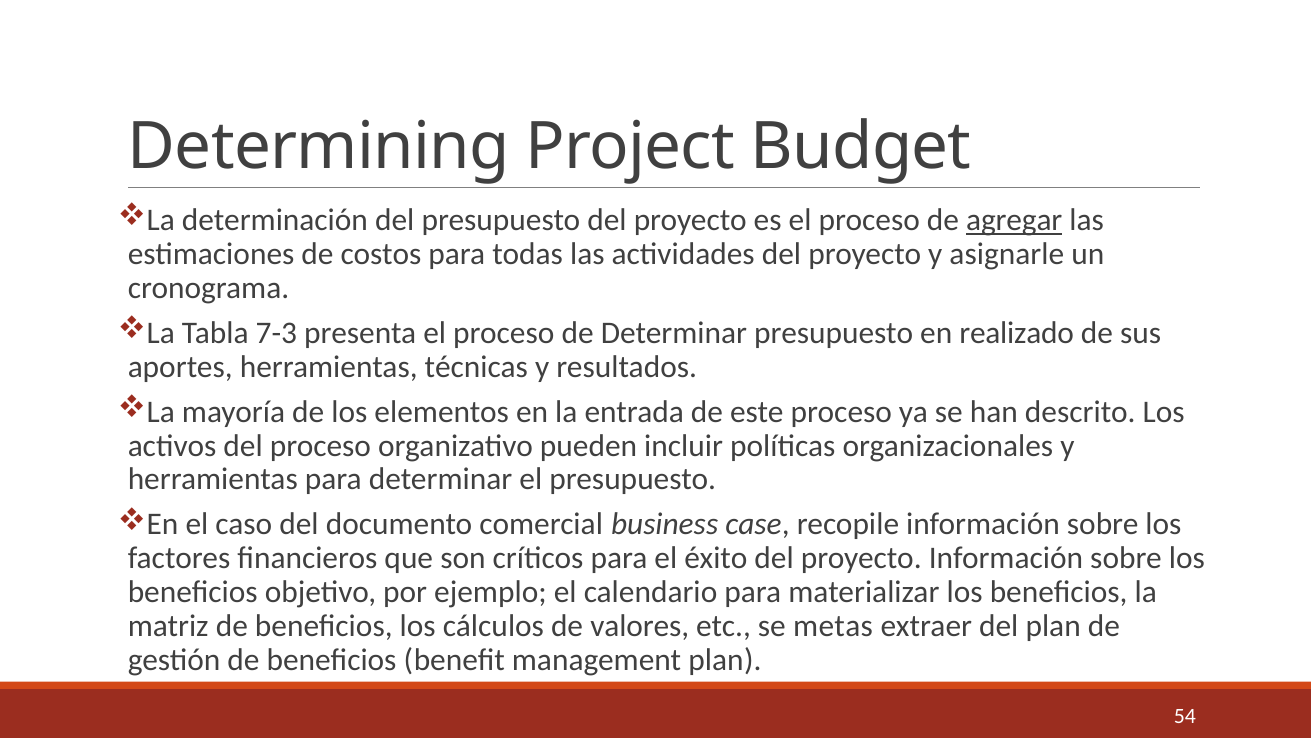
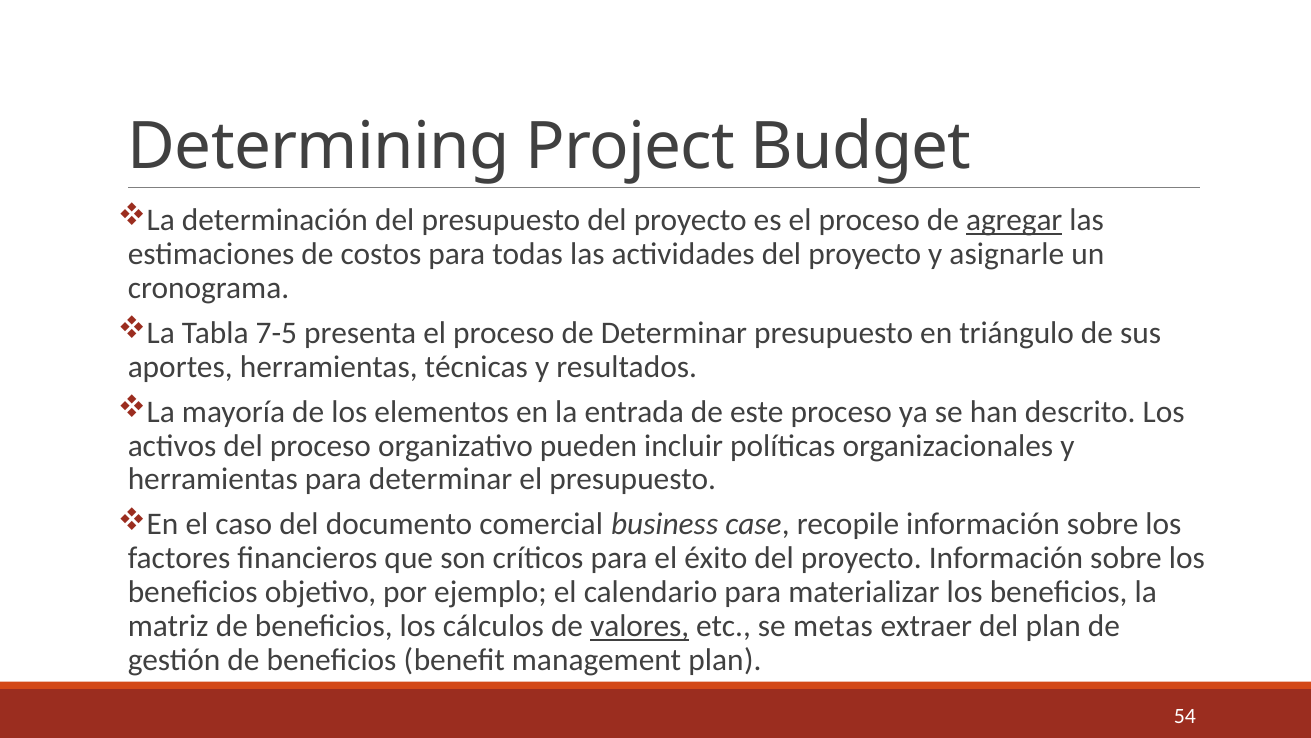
7-3: 7-3 -> 7-5 (276, 333)
realizado: realizado -> triángulo (1017, 333)
valores underline: none -> present (640, 626)
